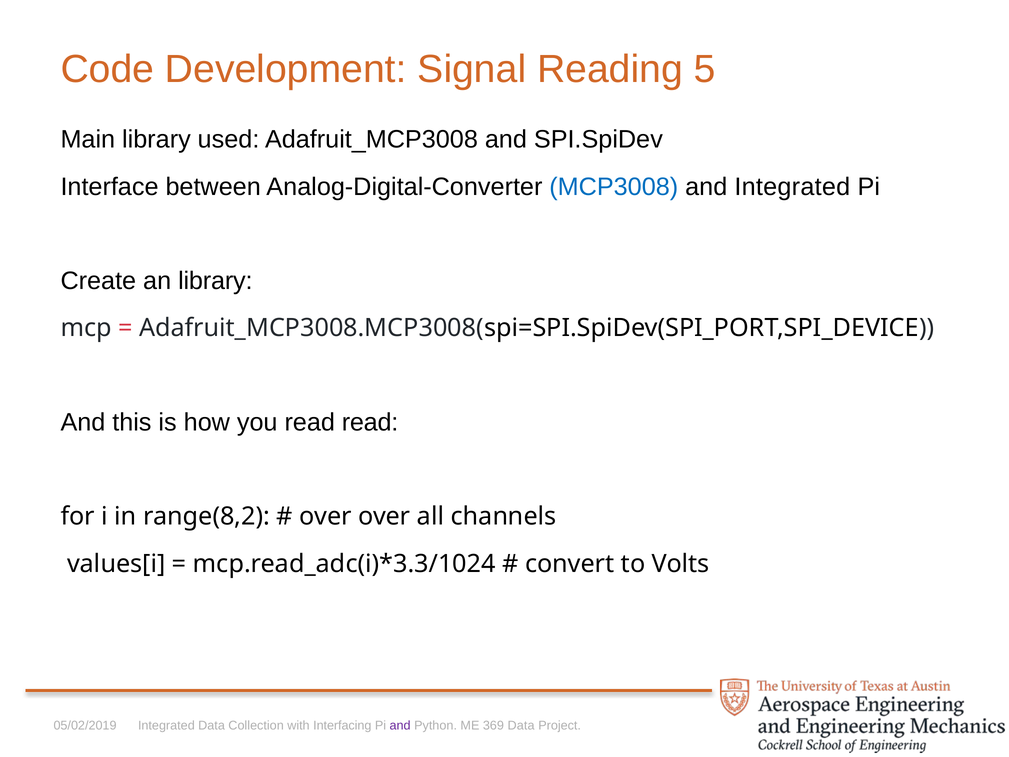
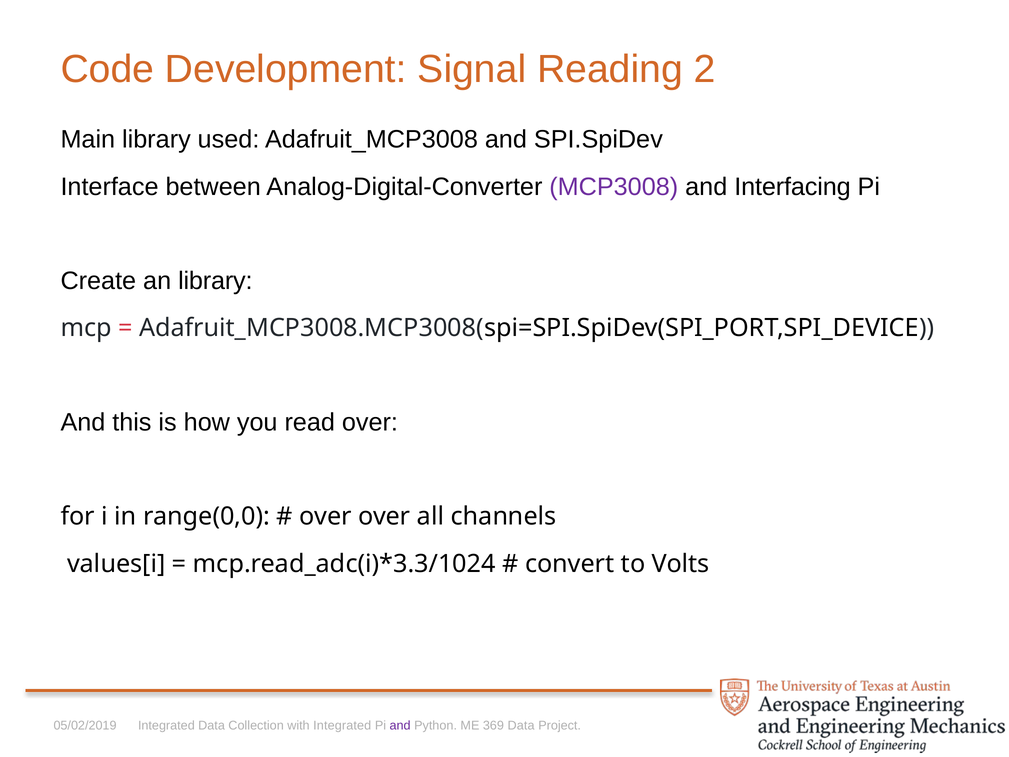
5: 5 -> 2 (705, 69)
MCP3008 colour: blue -> purple (614, 187)
and Integrated: Integrated -> Interfacing (793, 187)
read read: read -> over (370, 422)
range(8,2: range(8,2 -> range(0,0 (206, 516)
with Interfacing: Interfacing -> Integrated (342, 725)
